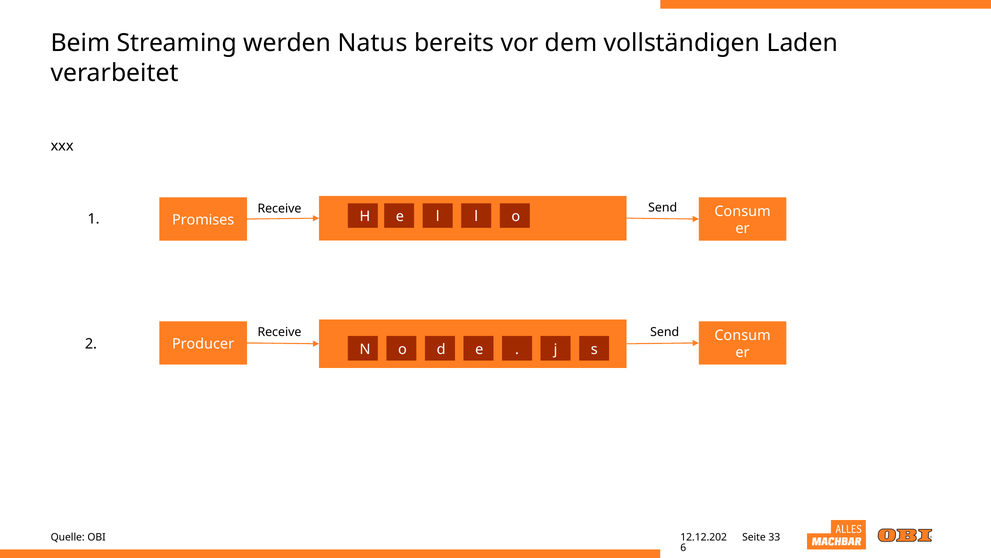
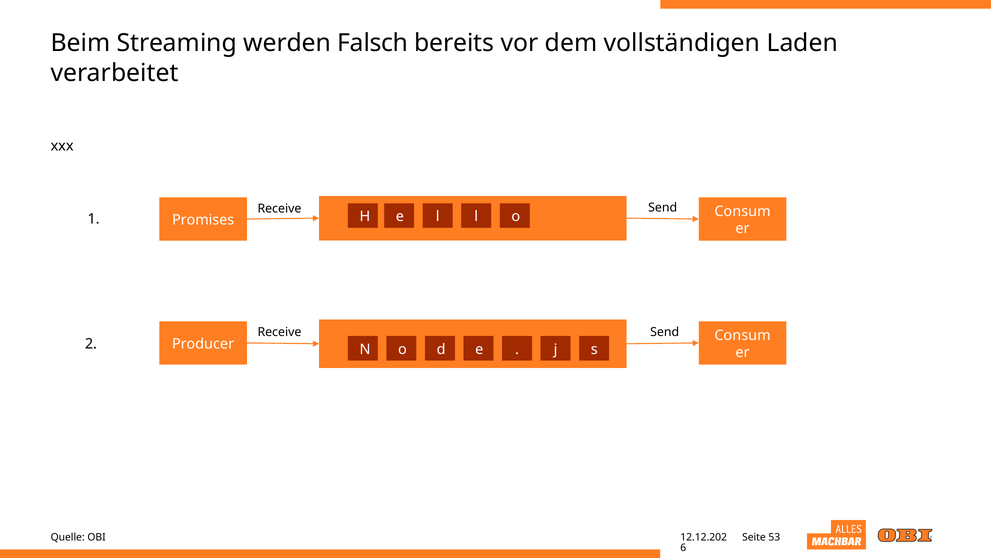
Natus: Natus -> Falsch (373, 43)
33: 33 -> 53 (774, 537)
